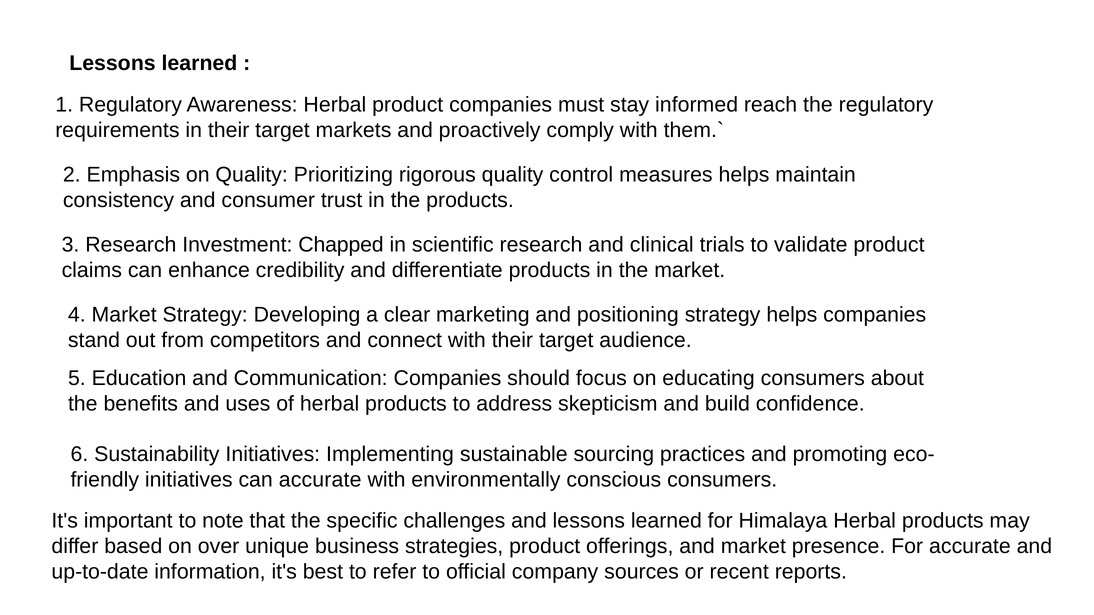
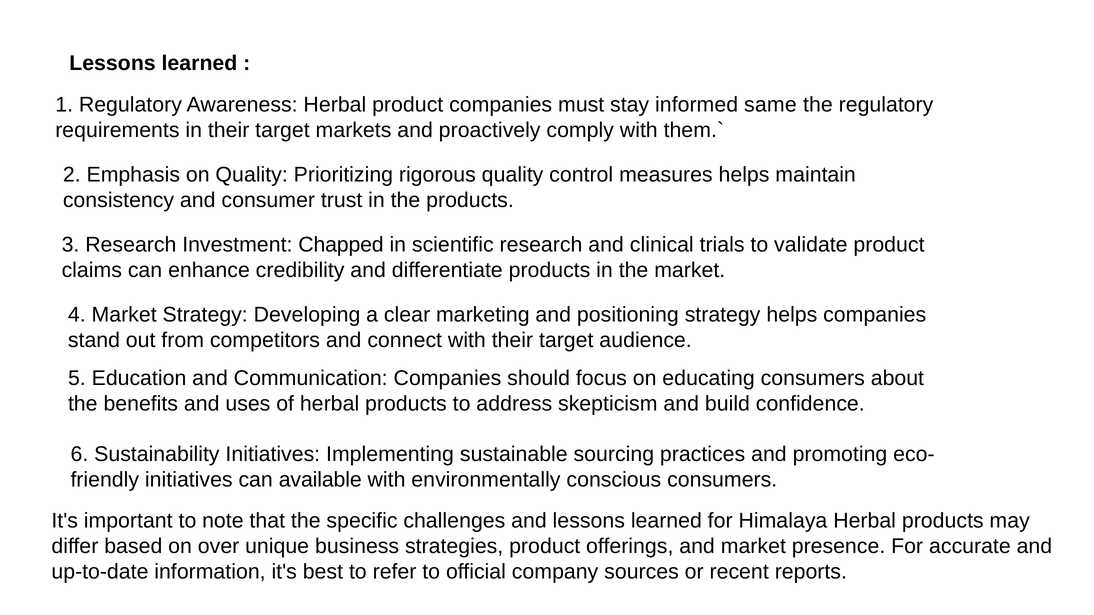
reach: reach -> same (770, 105)
can accurate: accurate -> available (320, 480)
